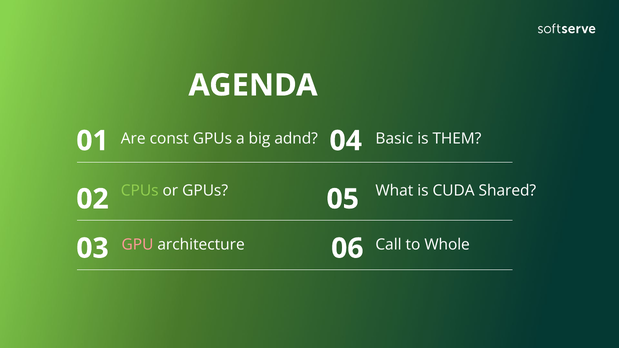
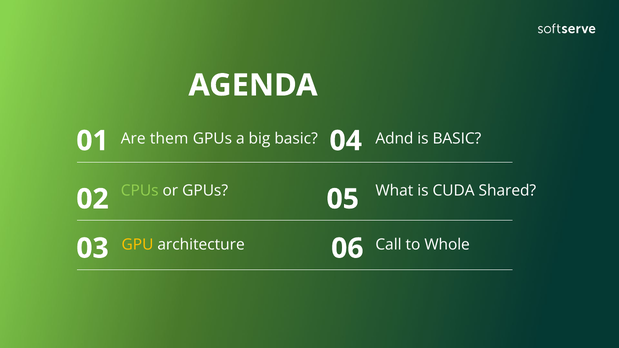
const: const -> them (169, 139)
big adnd: adnd -> basic (296, 139)
Basic: Basic -> Adnd (394, 139)
is THEM: THEM -> BASIC (457, 139)
GPU colour: pink -> yellow (138, 245)
